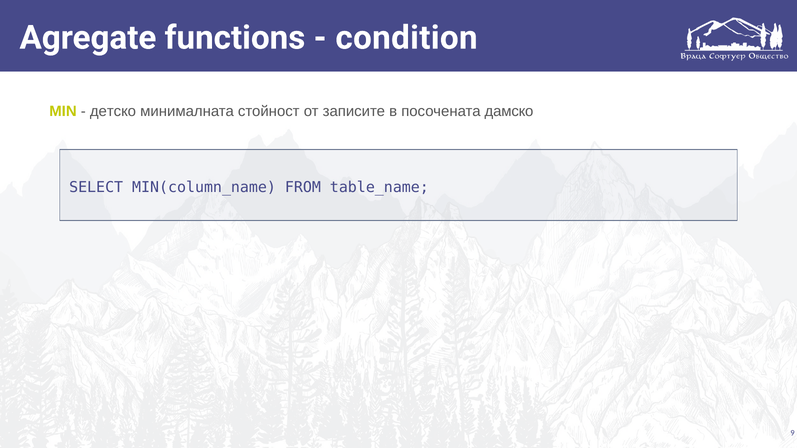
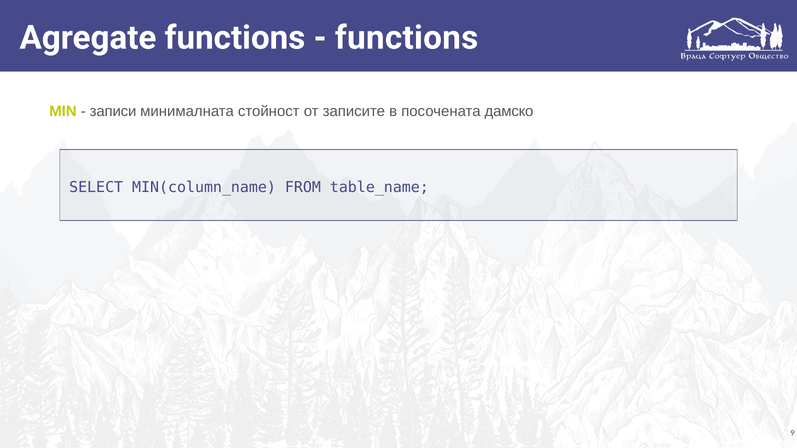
condition: condition -> functions (407, 38)
детско: детско -> записи (113, 111)
